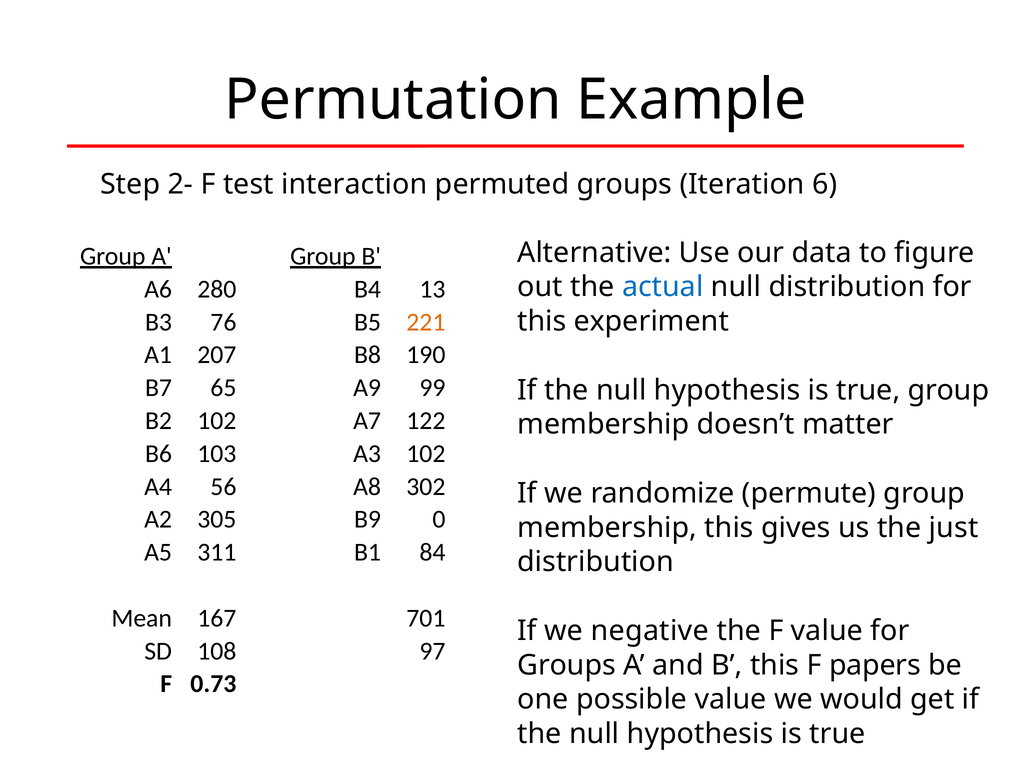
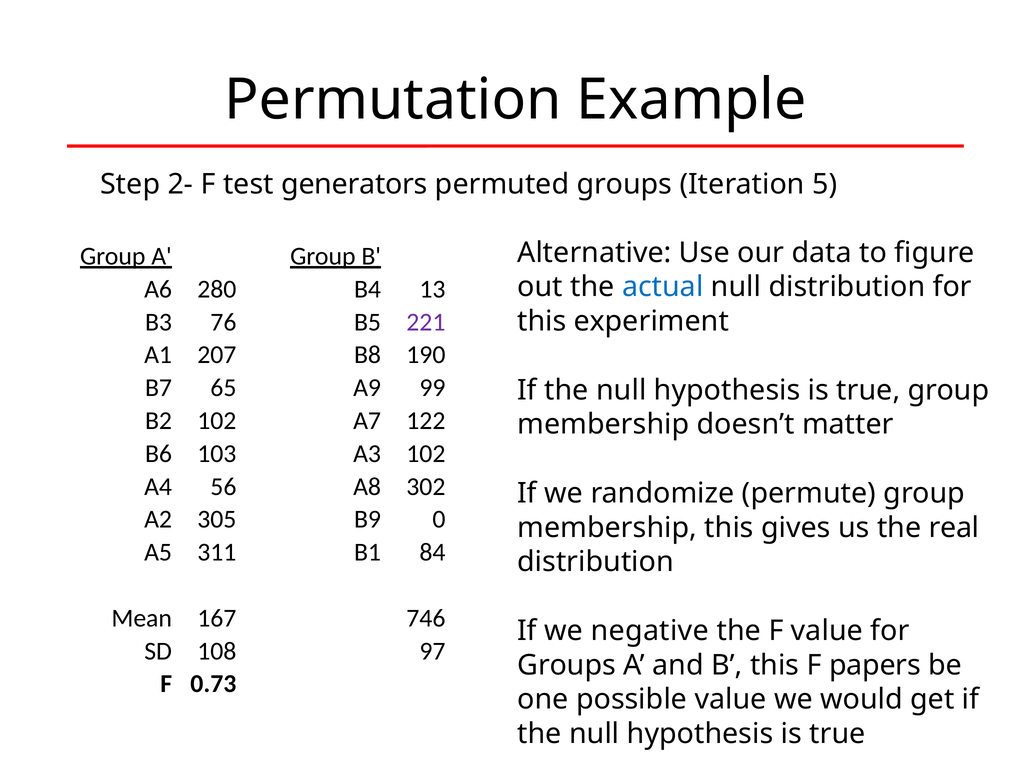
interaction: interaction -> generators (354, 184)
6: 6 -> 5 (825, 184)
221 colour: orange -> purple (426, 322)
just: just -> real (954, 528)
701: 701 -> 746 (426, 618)
